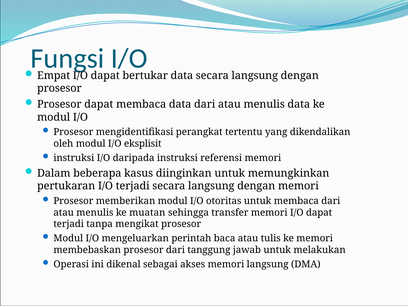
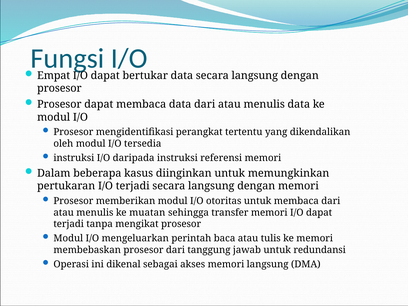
eksplisit: eksplisit -> tersedia (143, 144)
melakukan: melakukan -> redundansi (320, 250)
